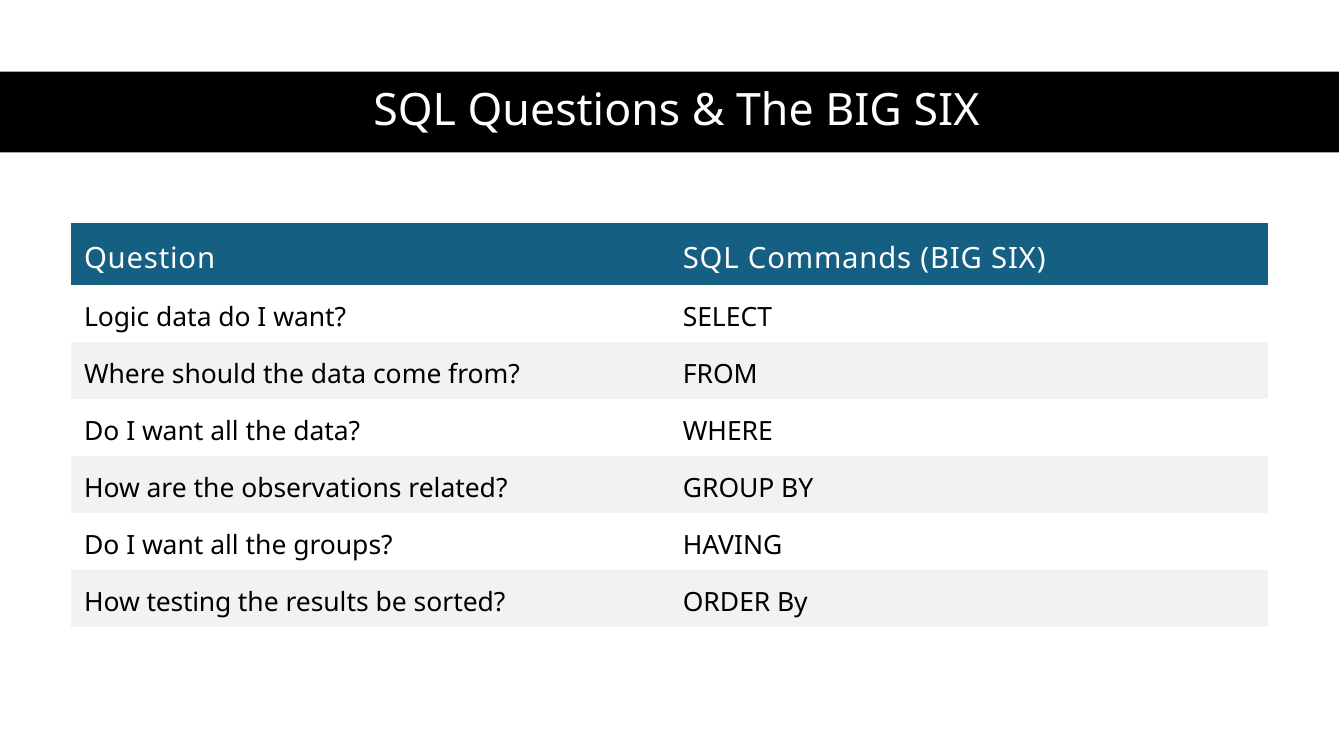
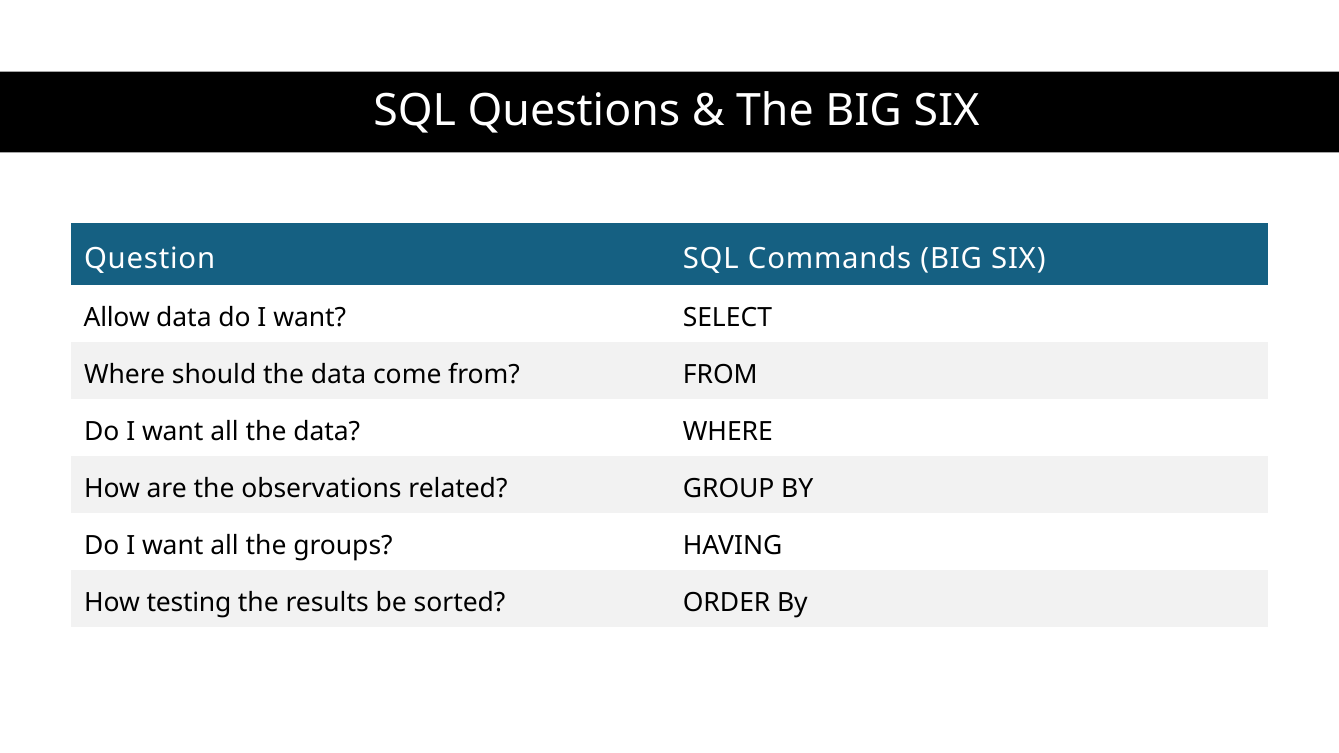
Logic: Logic -> Allow (117, 318)
